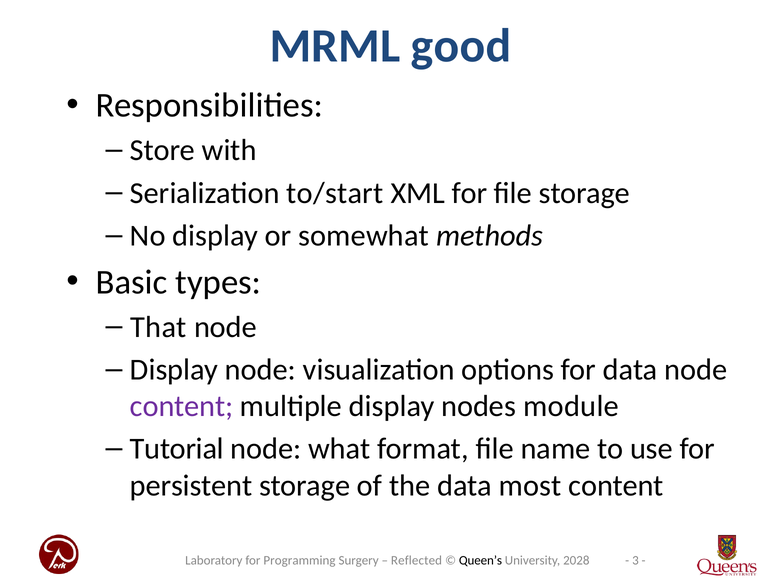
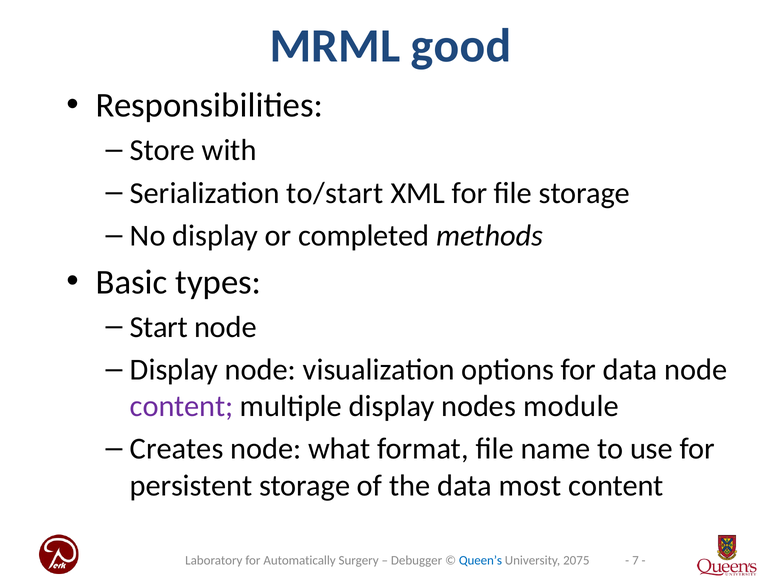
somewhat: somewhat -> completed (364, 236)
That: That -> Start (159, 327)
Tutorial: Tutorial -> Creates (177, 449)
3: 3 -> 7 (635, 560)
Programming: Programming -> Automatically (300, 560)
Reflected: Reflected -> Debugger (417, 560)
Queen’s colour: black -> blue (480, 560)
2028: 2028 -> 2075 (576, 560)
